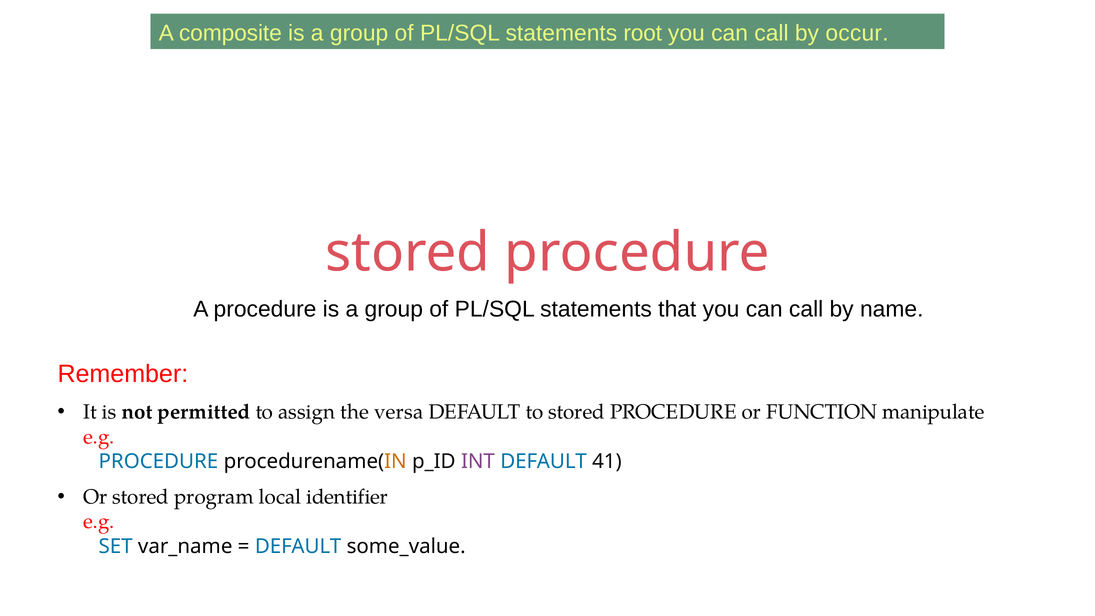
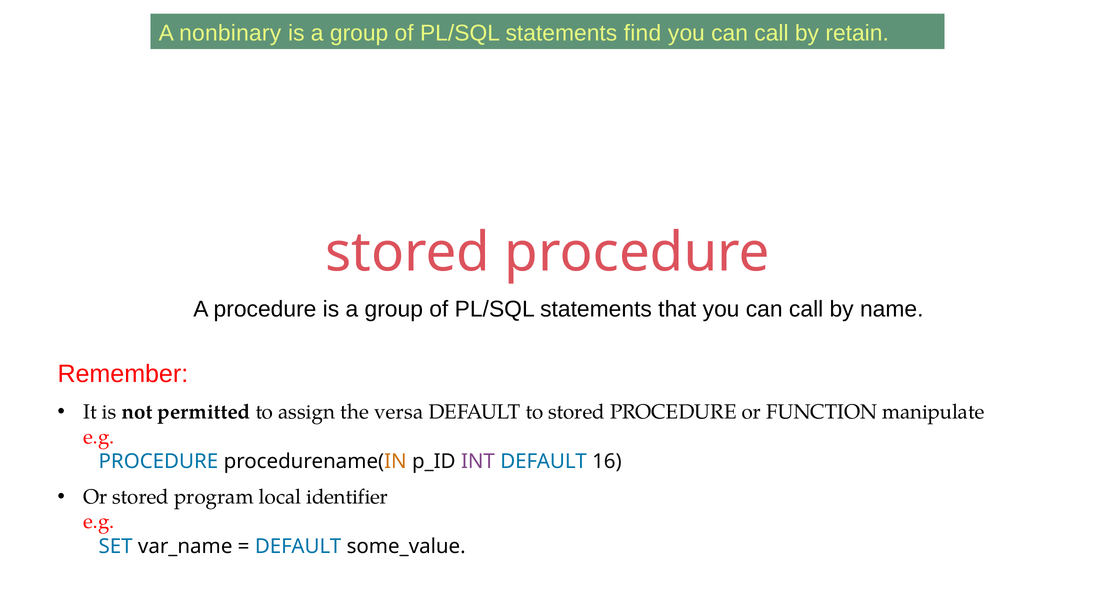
composite: composite -> nonbinary (230, 33)
root: root -> find (642, 33)
occur: occur -> retain (857, 33)
41: 41 -> 16 (607, 461)
